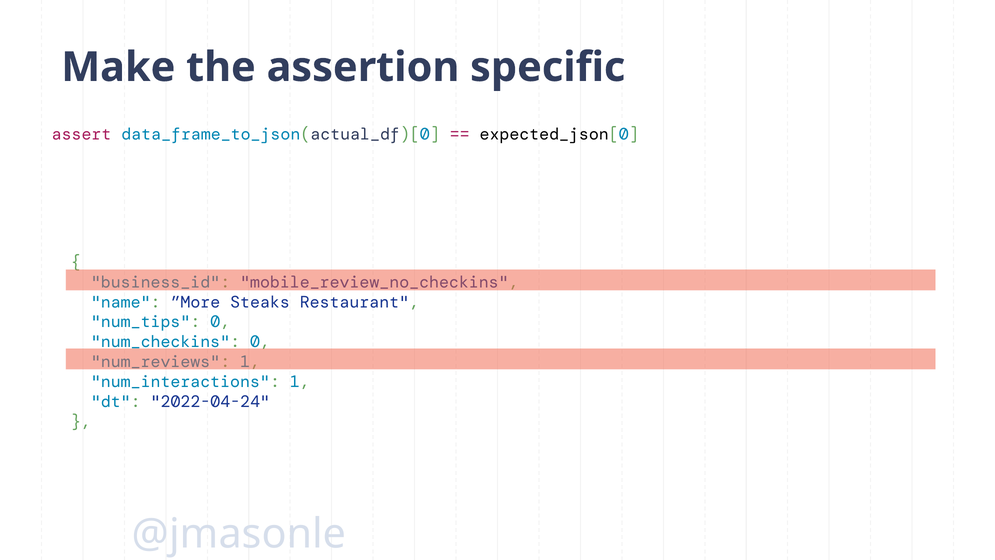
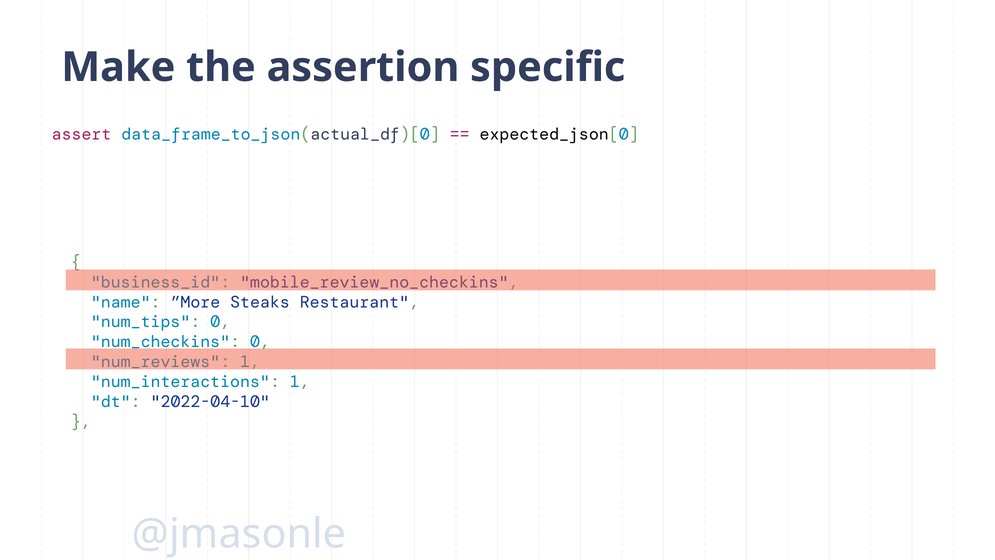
2022-04-24: 2022-04-24 -> 2022-04-10 (210, 401)
